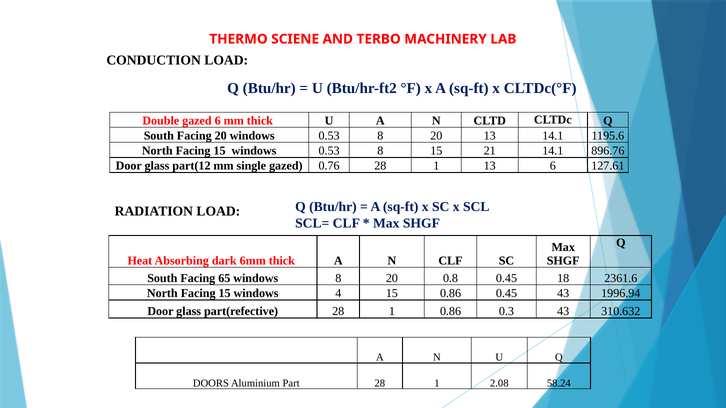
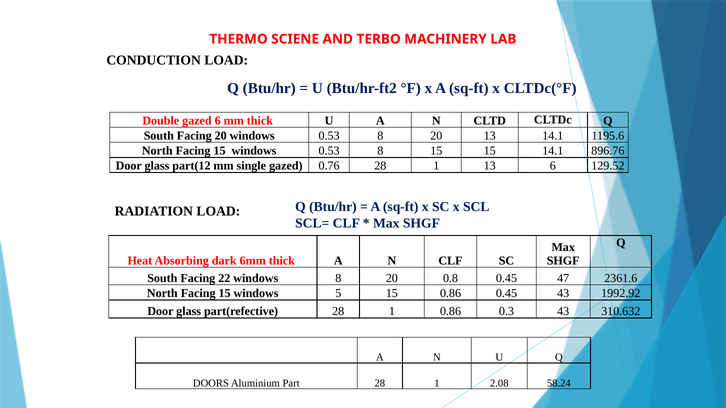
15 21: 21 -> 15 (490, 151)
127.61: 127.61 -> 129.52 (608, 166)
65: 65 -> 22 (224, 279)
18: 18 -> 47 (563, 279)
4: 4 -> 5 (338, 294)
1996.94: 1996.94 -> 1992.92 (621, 294)
